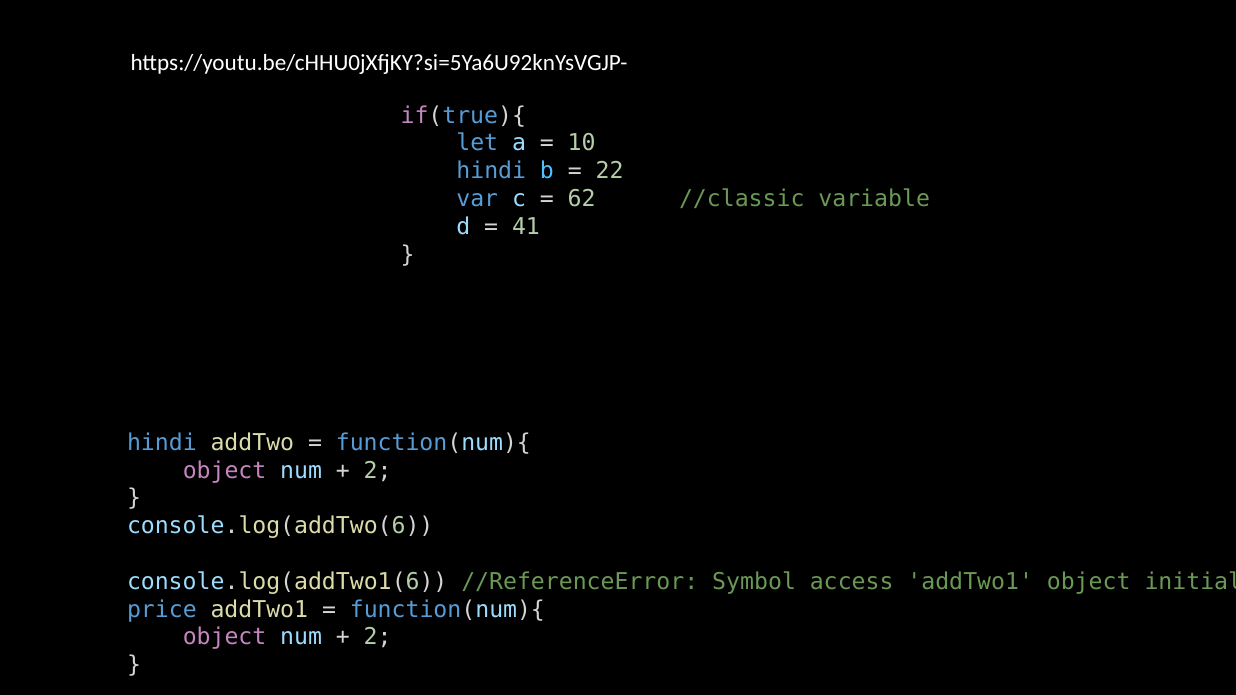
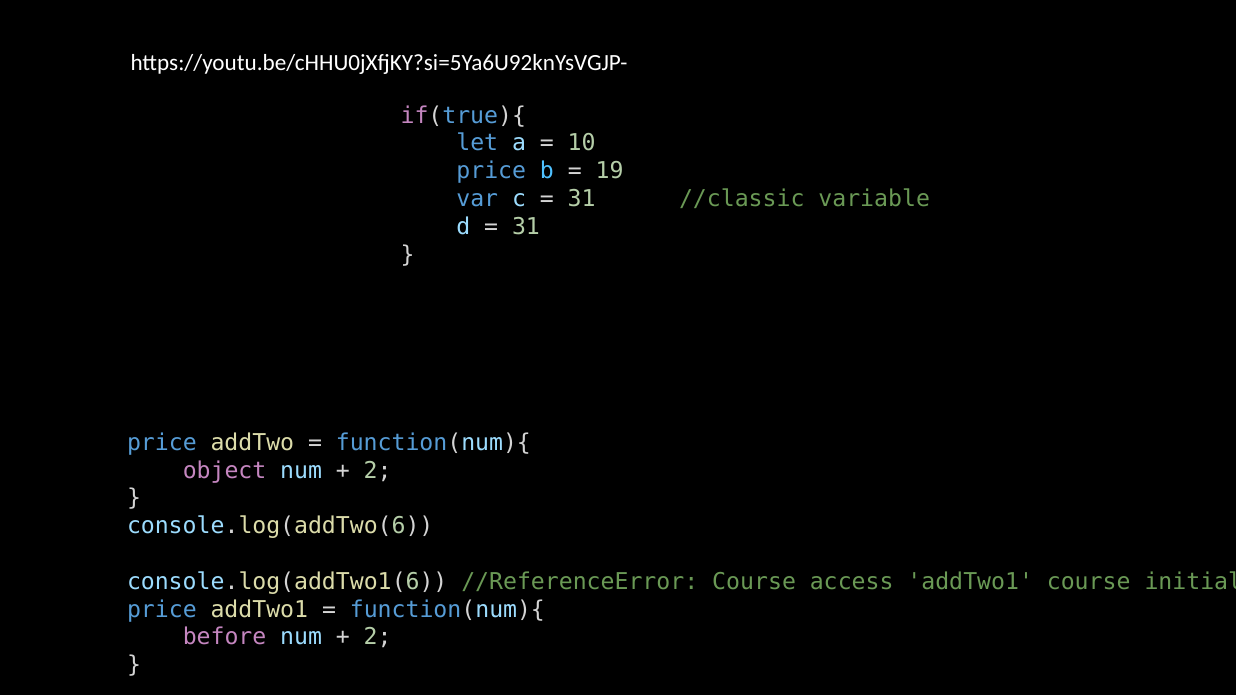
hindi: hindi -> price (491, 171)
22: 22 -> 19 (610, 171)
62: 62 -> 31 (582, 199)
41: 41 -> 31 (526, 227)
hindi: hindi -> price (162, 443)
//ReferenceError Symbol: Symbol -> Course (754, 582)
addTwo1 object: object -> course (1089, 582)
object: object -> before (225, 637)
